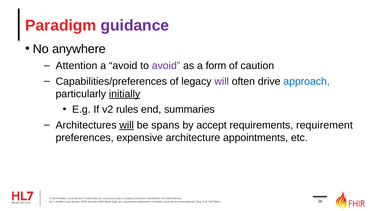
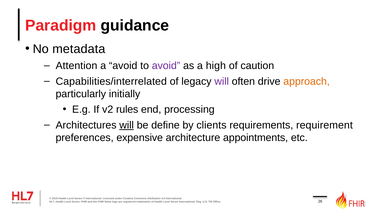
guidance colour: purple -> black (135, 26)
anywhere: anywhere -> metadata (79, 49)
form: form -> high (216, 66)
Capabilities/preferences: Capabilities/preferences -> Capabilities/interrelated (111, 81)
approach colour: blue -> orange (307, 81)
initially underline: present -> none (125, 94)
summaries: summaries -> processing (189, 109)
spans: spans -> define (165, 125)
accept: accept -> clients (211, 125)
